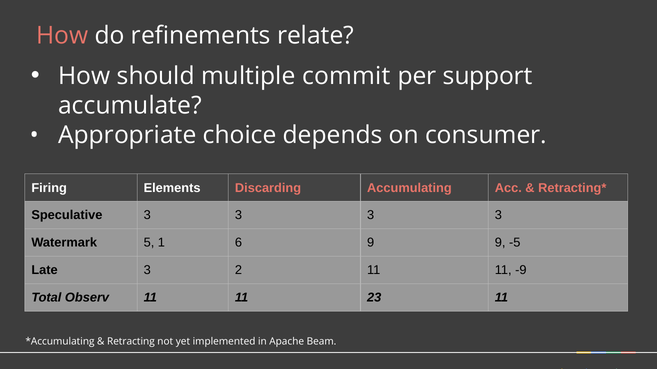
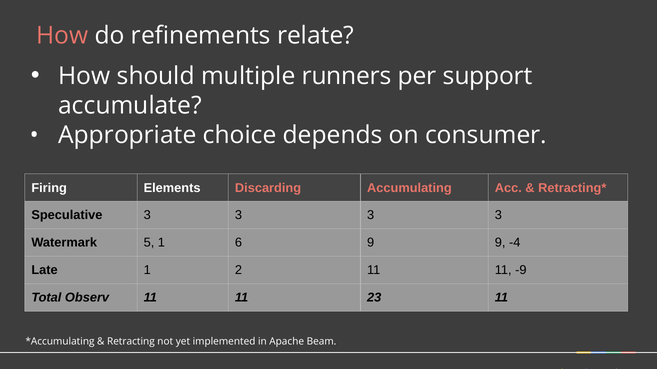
commit: commit -> runners (347, 76)
-5: -5 -> -4 (515, 243)
Late 3: 3 -> 1 (147, 271)
